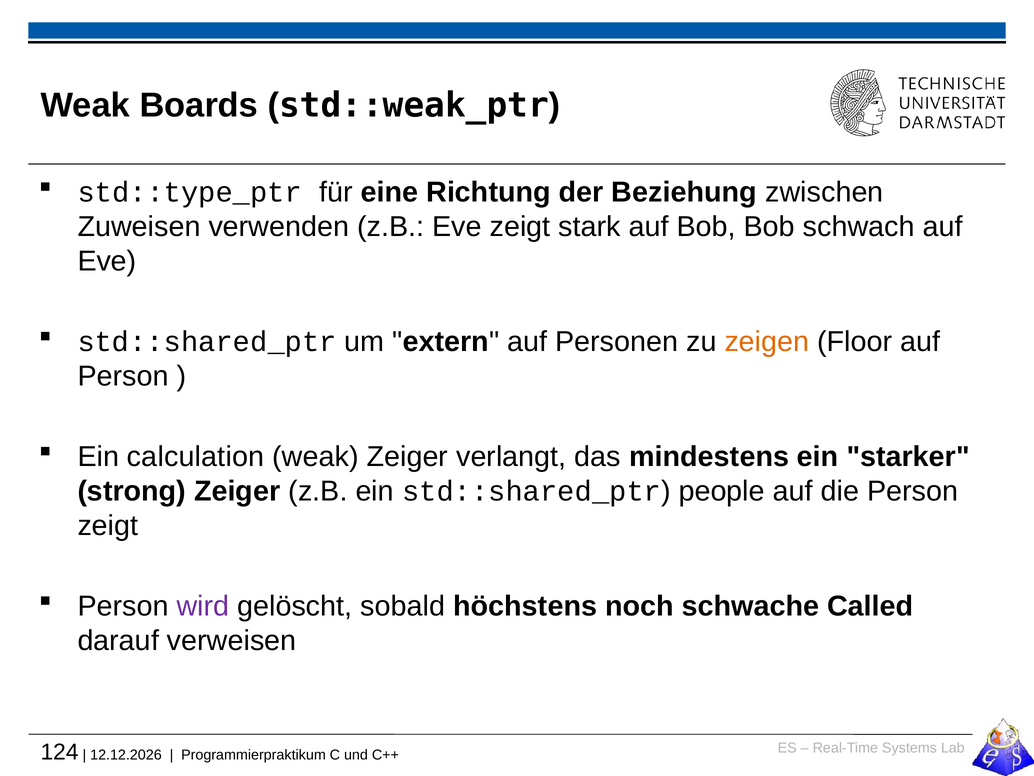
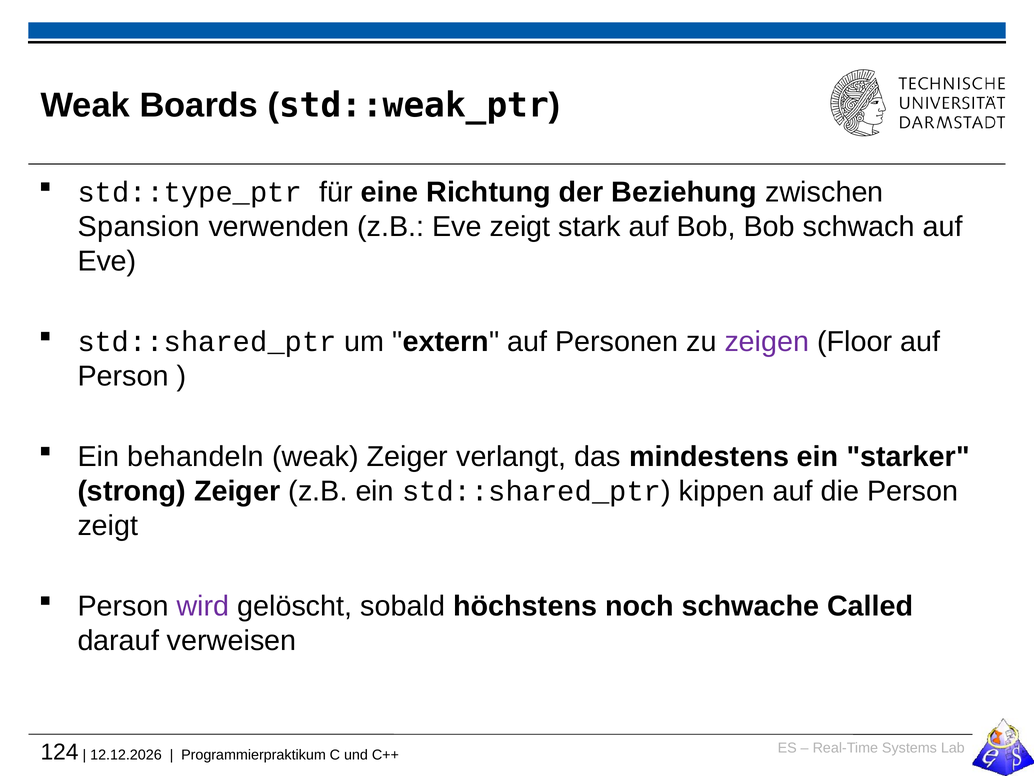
Zuweisen: Zuweisen -> Spansion (139, 227)
zeigen colour: orange -> purple (767, 342)
calculation: calculation -> behandeln (196, 457)
people: people -> kippen (722, 491)
